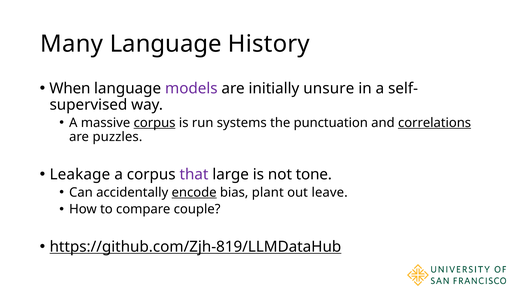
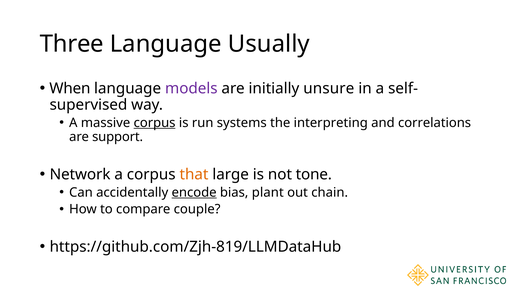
Many: Many -> Three (72, 44)
History: History -> Usually (269, 44)
punctuation: punctuation -> interpreting (331, 123)
correlations underline: present -> none (435, 123)
puzzles: puzzles -> support (118, 137)
Leakage: Leakage -> Network (80, 174)
that colour: purple -> orange (194, 174)
leave: leave -> chain (330, 192)
https://github.com/Zjh-819/LLMDataHub underline: present -> none (195, 246)
